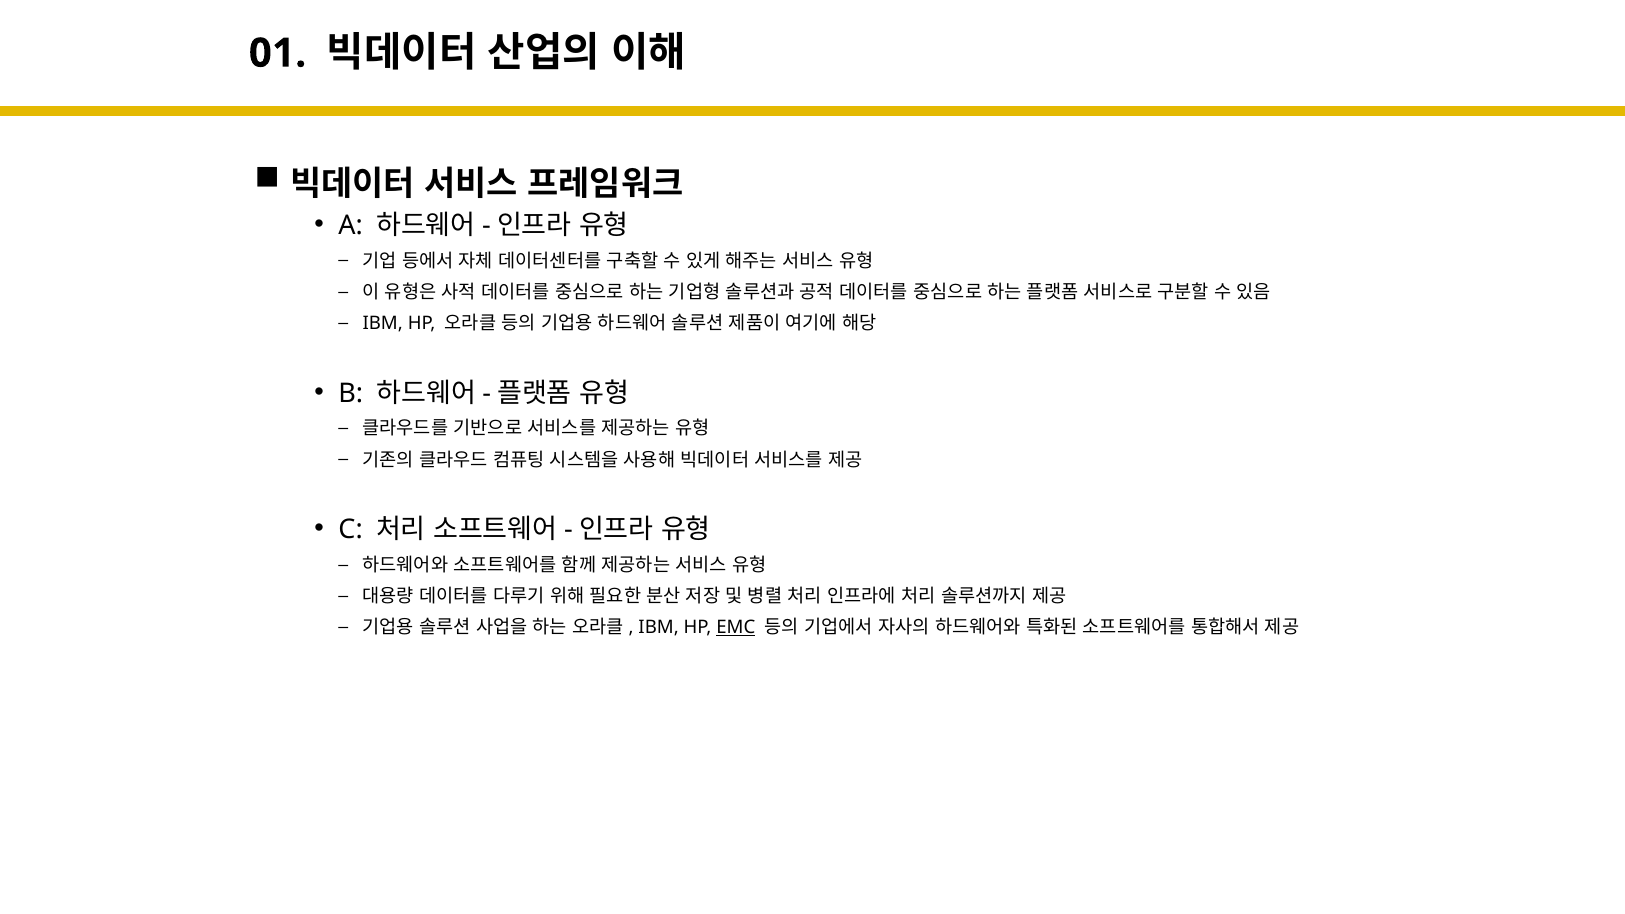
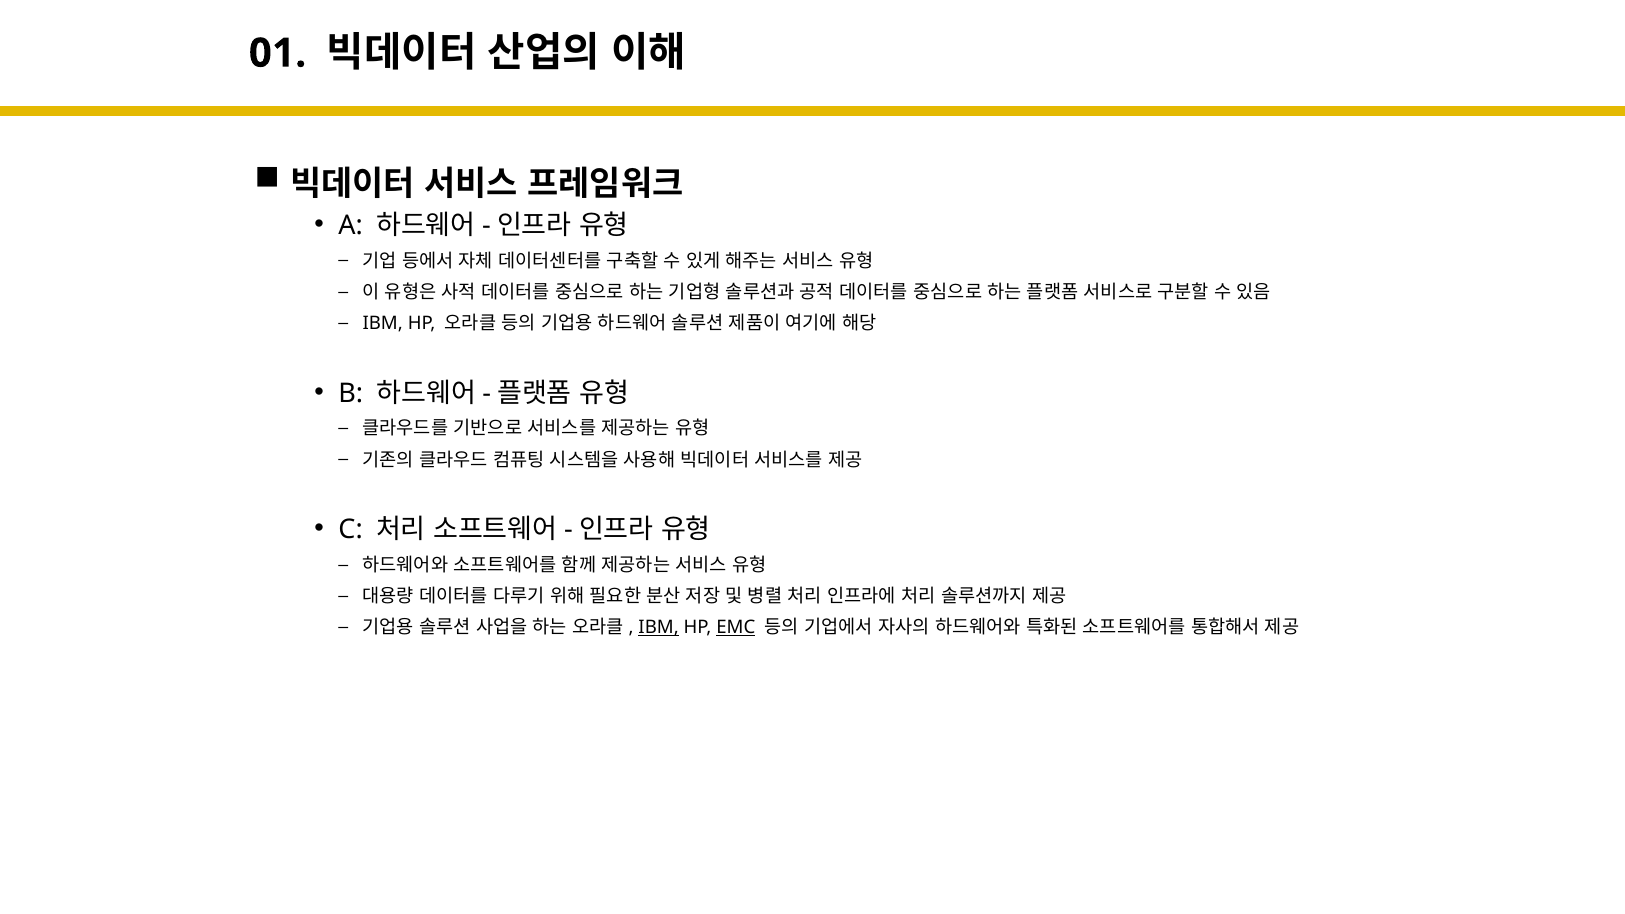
IBM underline: none -> present (659, 628)
